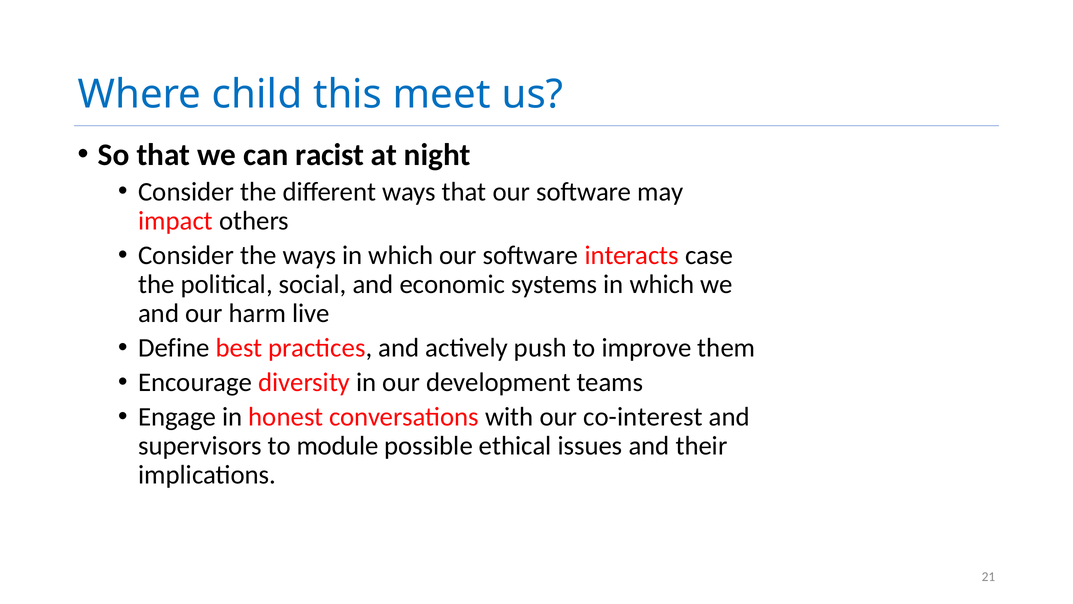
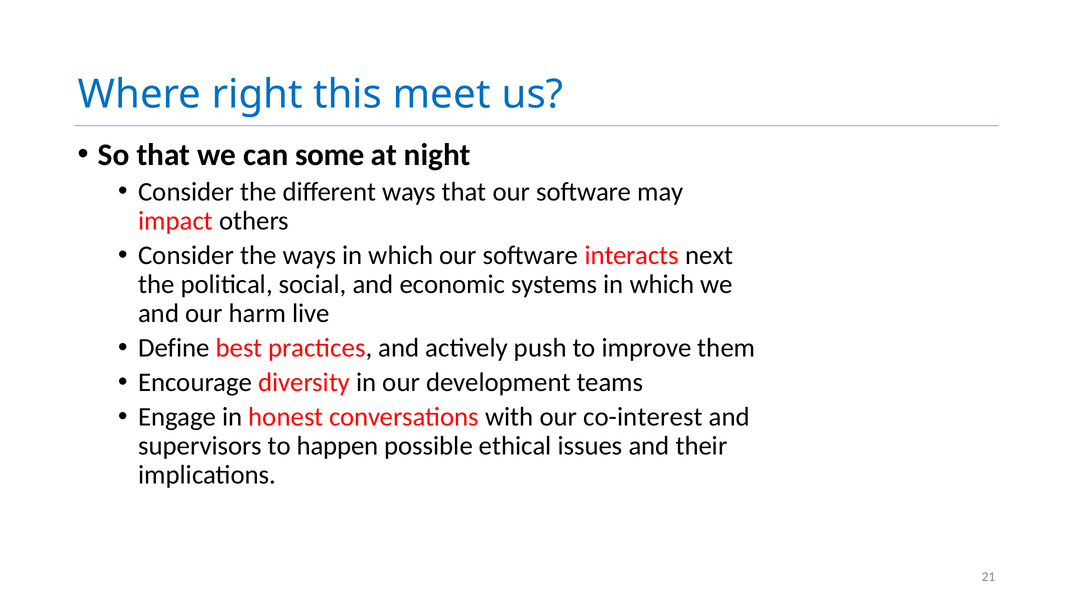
child: child -> right (257, 94)
racist: racist -> some (330, 155)
case: case -> next (709, 255)
module: module -> happen (338, 446)
